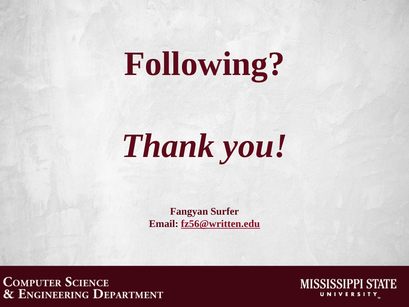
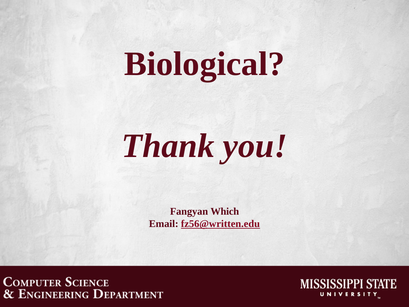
Following: Following -> Biological (204, 64)
Surfer: Surfer -> Which (225, 211)
